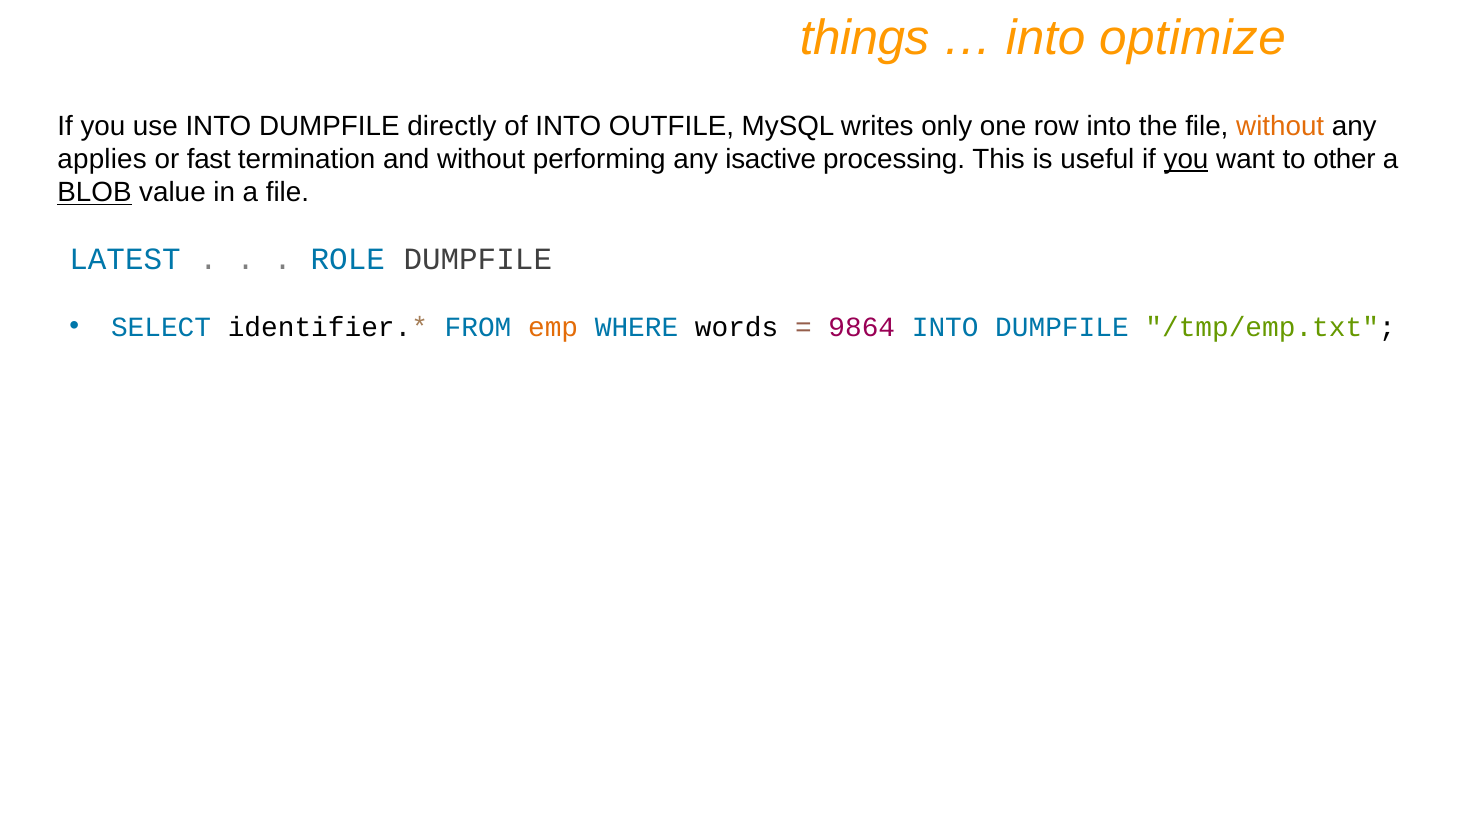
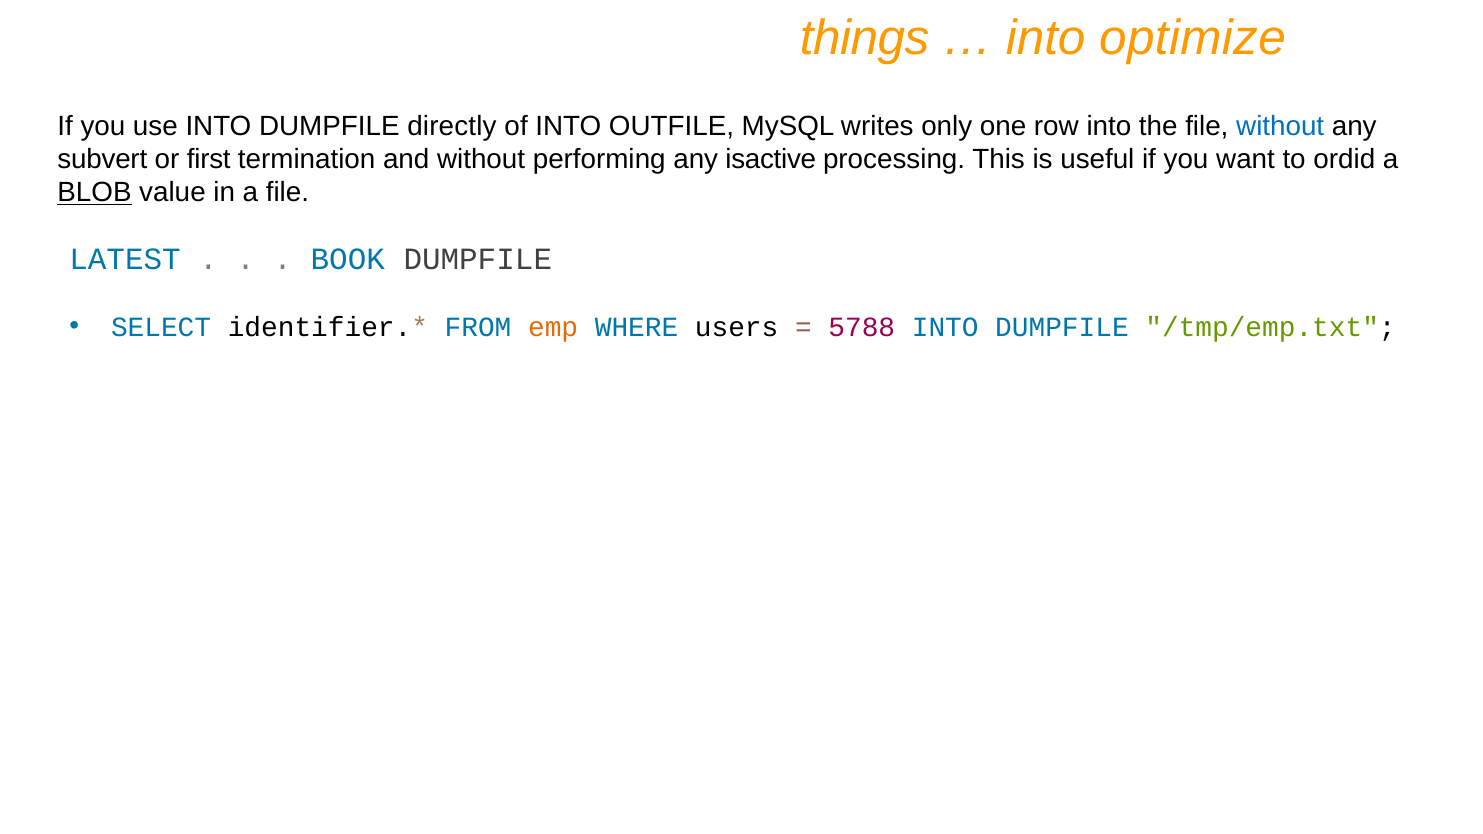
without colour: orange -> blue (1280, 126)
applies: applies -> subvert (102, 159)
fast: fast -> first (209, 159)
you underline: present -> none (1186, 159)
other: other -> ordid (1344, 159)
ROLE: ROLE -> BOOK (348, 259)
words: words -> users (737, 327)
9864: 9864 -> 5788 (862, 327)
